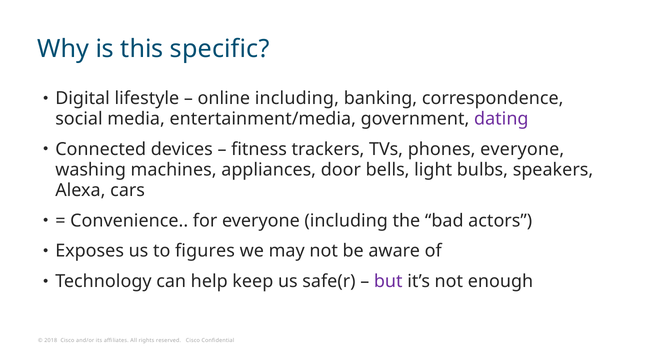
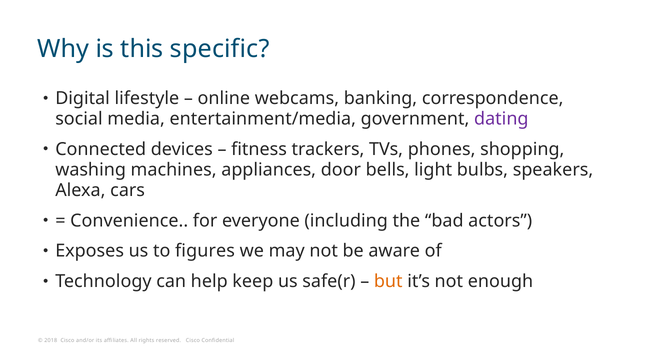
online including: including -> webcams (297, 99)
phones everyone: everyone -> shopping (522, 149)
but colour: purple -> orange (388, 282)
